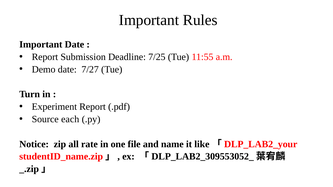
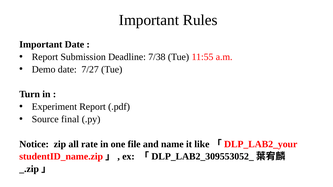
7/25: 7/25 -> 7/38 (157, 57)
each: each -> final (70, 119)
